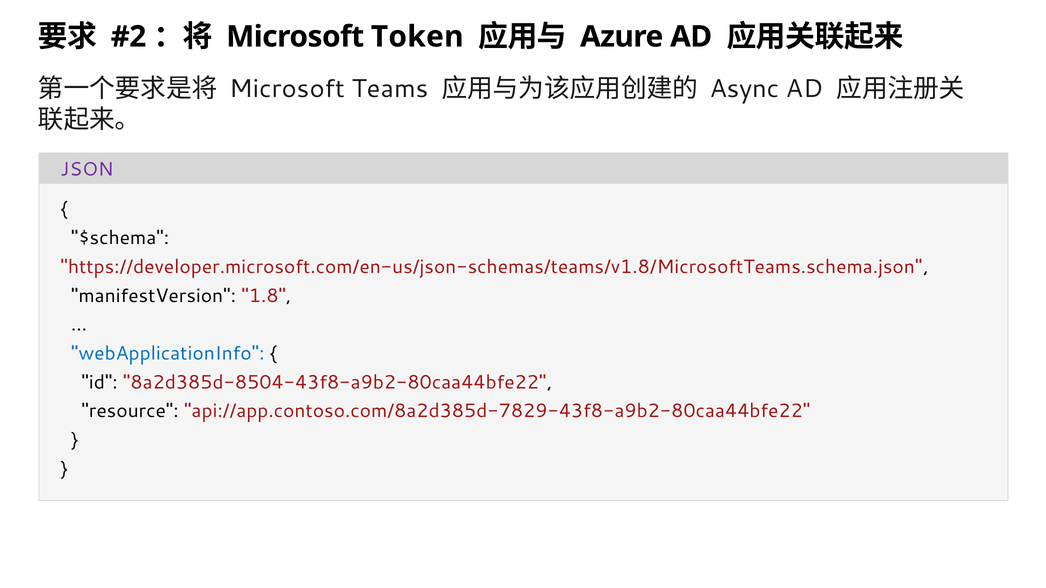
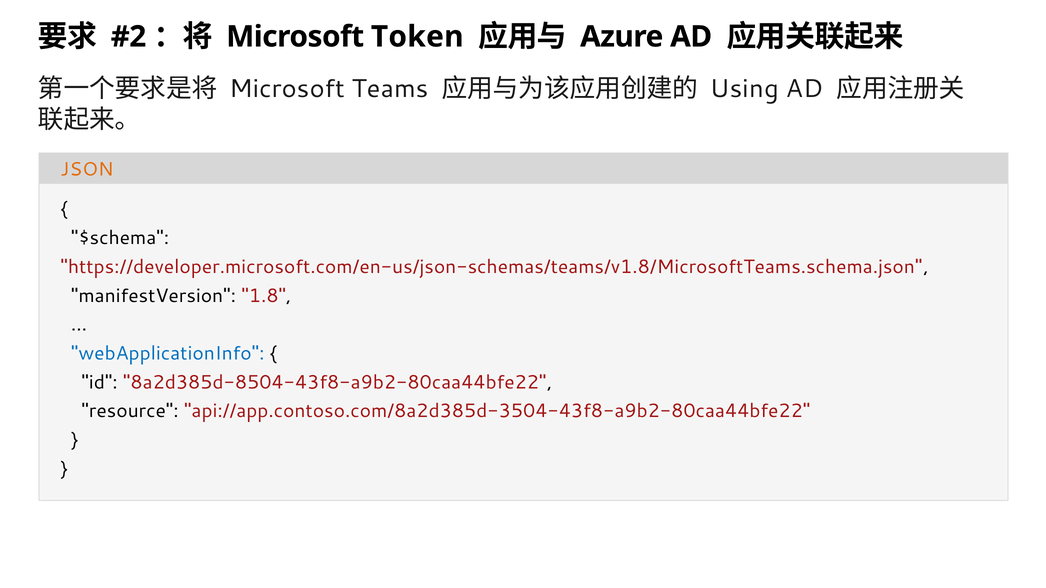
Async: Async -> Using (744, 89)
JSON colour: purple -> orange (87, 170)
api://app.contoso.com/8a2d385d-7829-43f8-a9b2-80caa44bfe22: api://app.contoso.com/8a2d385d-7829-43f8-a9b2-80caa44bfe22 -> api://app.contoso.com/8a2d385d-3504-43f8-a9b2-80caa44bfe22 (497, 411)
